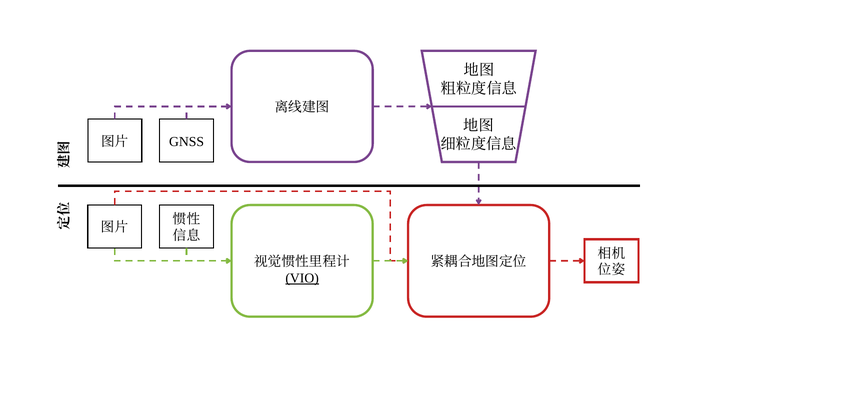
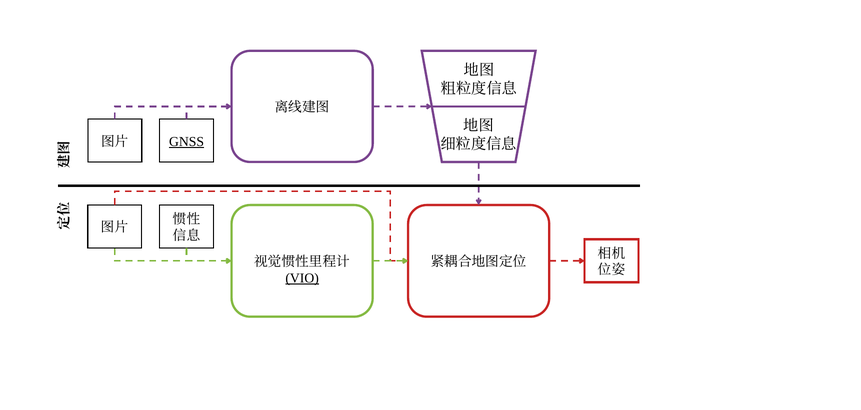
GNSS underline: none -> present (187, 142)
